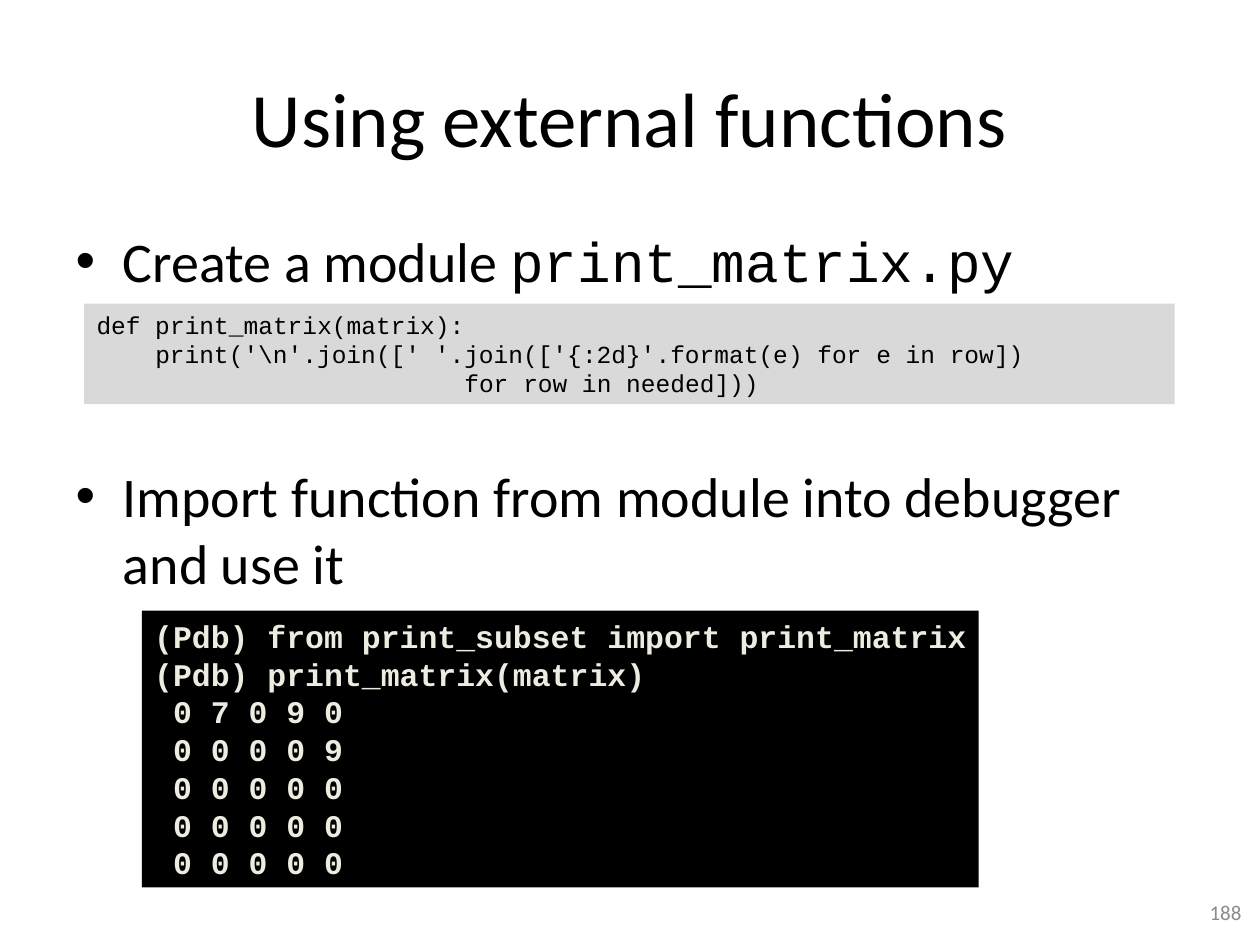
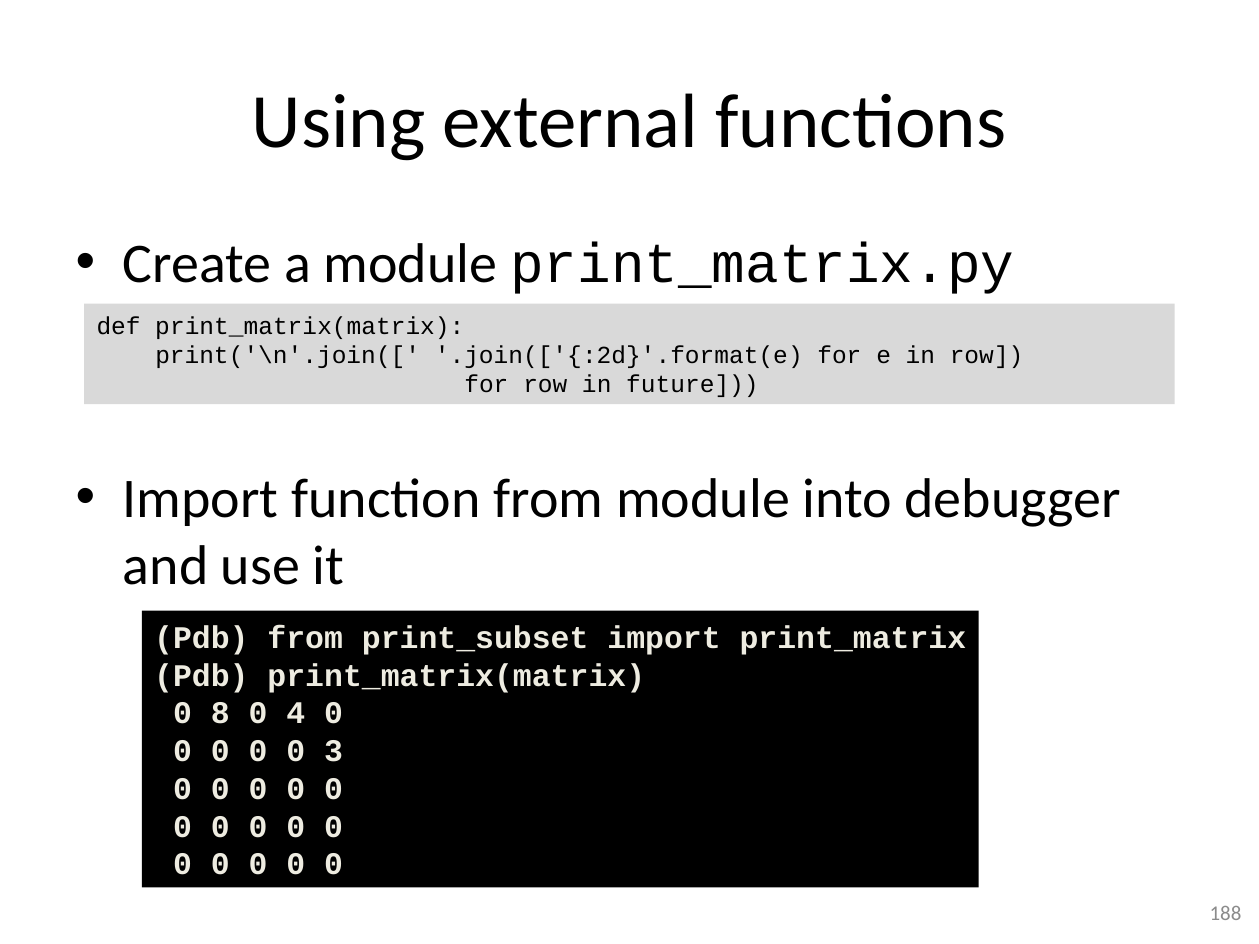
needed: needed -> future (692, 385)
7: 7 -> 8 (220, 714)
9: 9 -> 4 (296, 714)
0 0 9: 9 -> 3 (334, 751)
